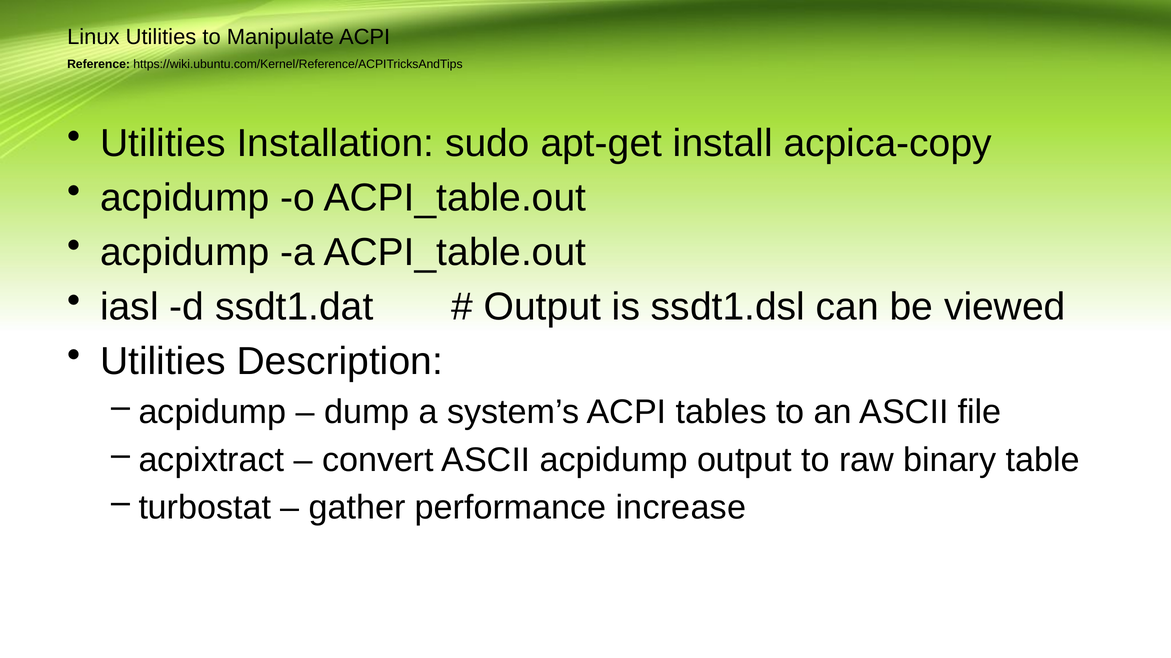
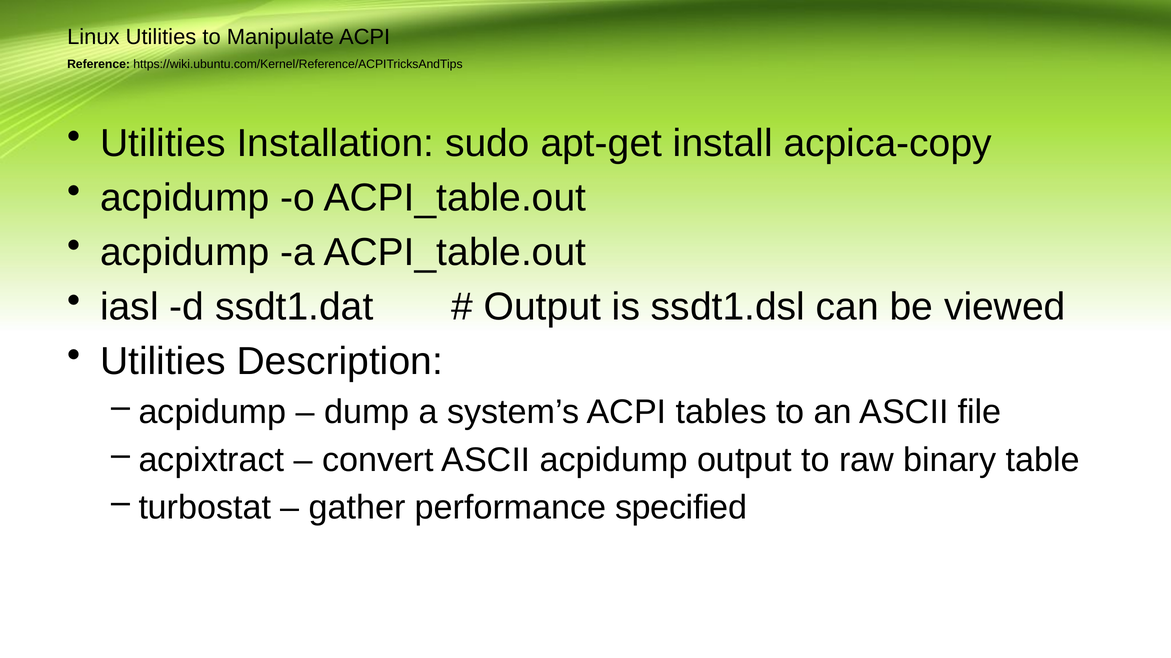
increase: increase -> specified (681, 508)
